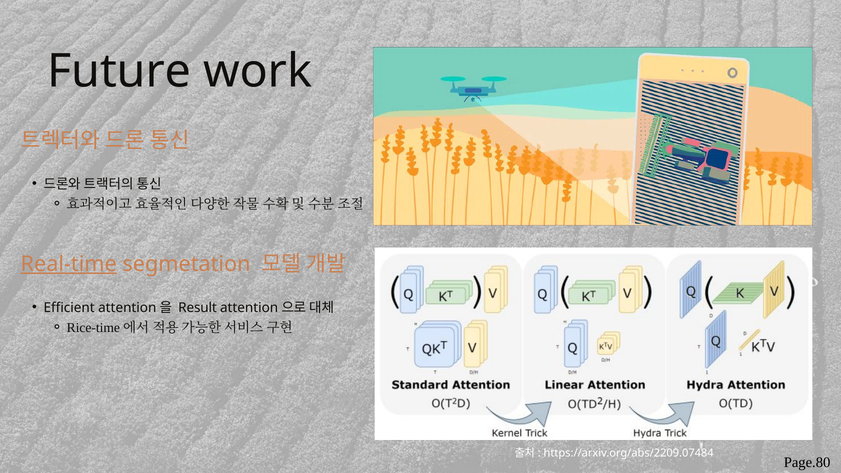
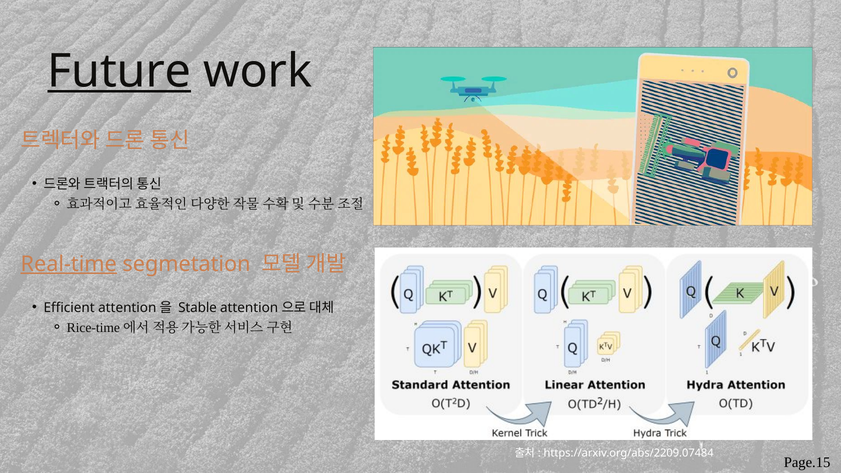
Future underline: none -> present (119, 71)
Result: Result -> Stable (198, 308)
Page.80: Page.80 -> Page.15 (807, 462)
